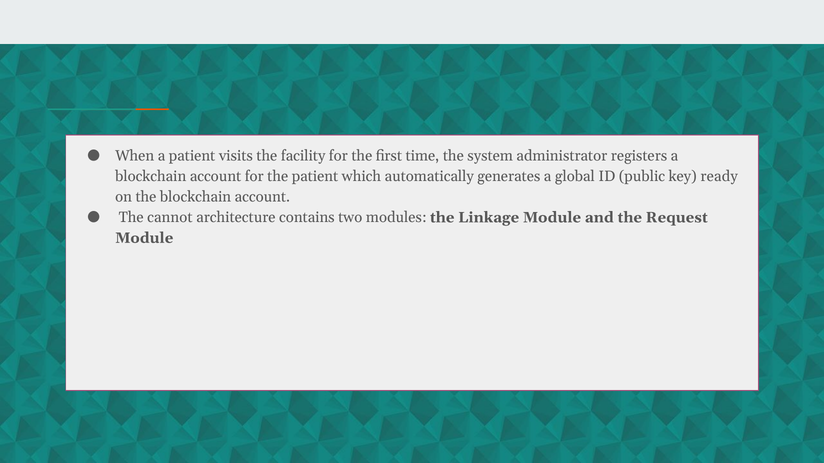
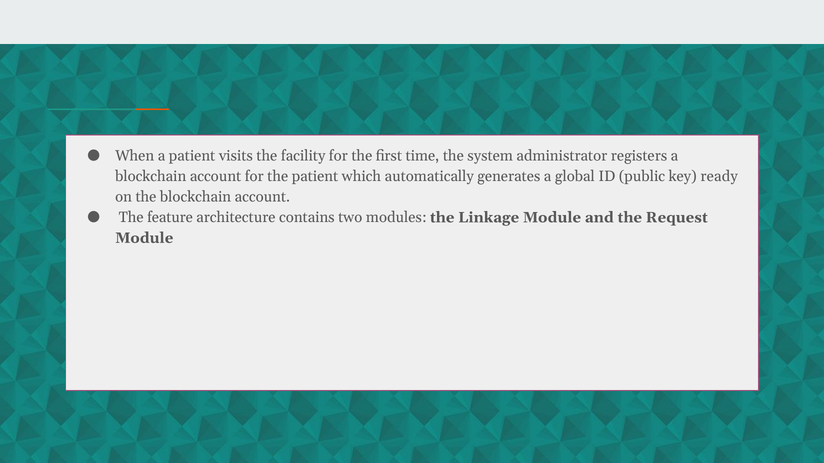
cannot: cannot -> feature (170, 218)
